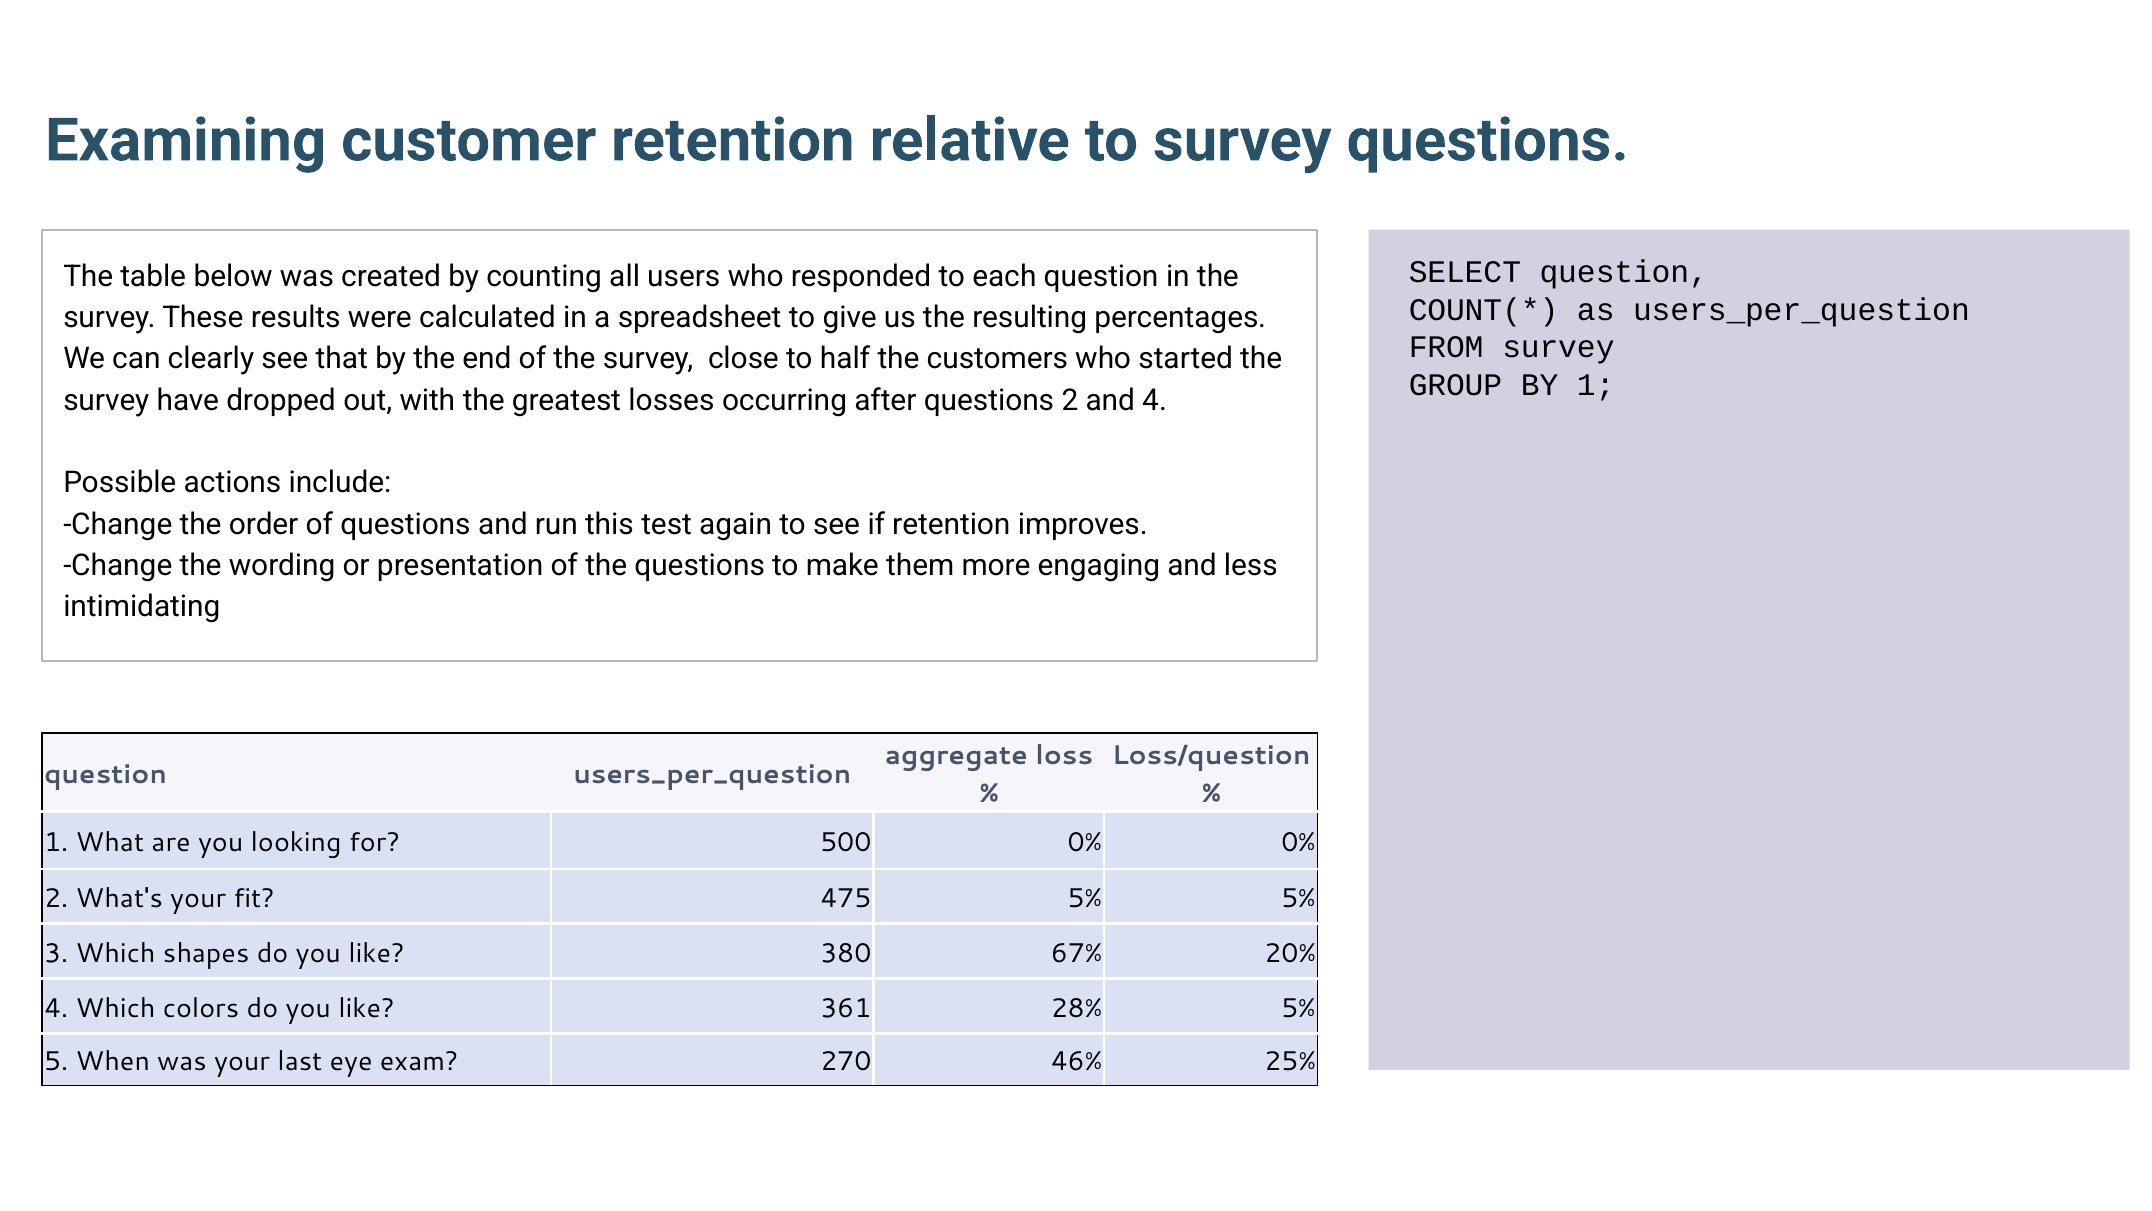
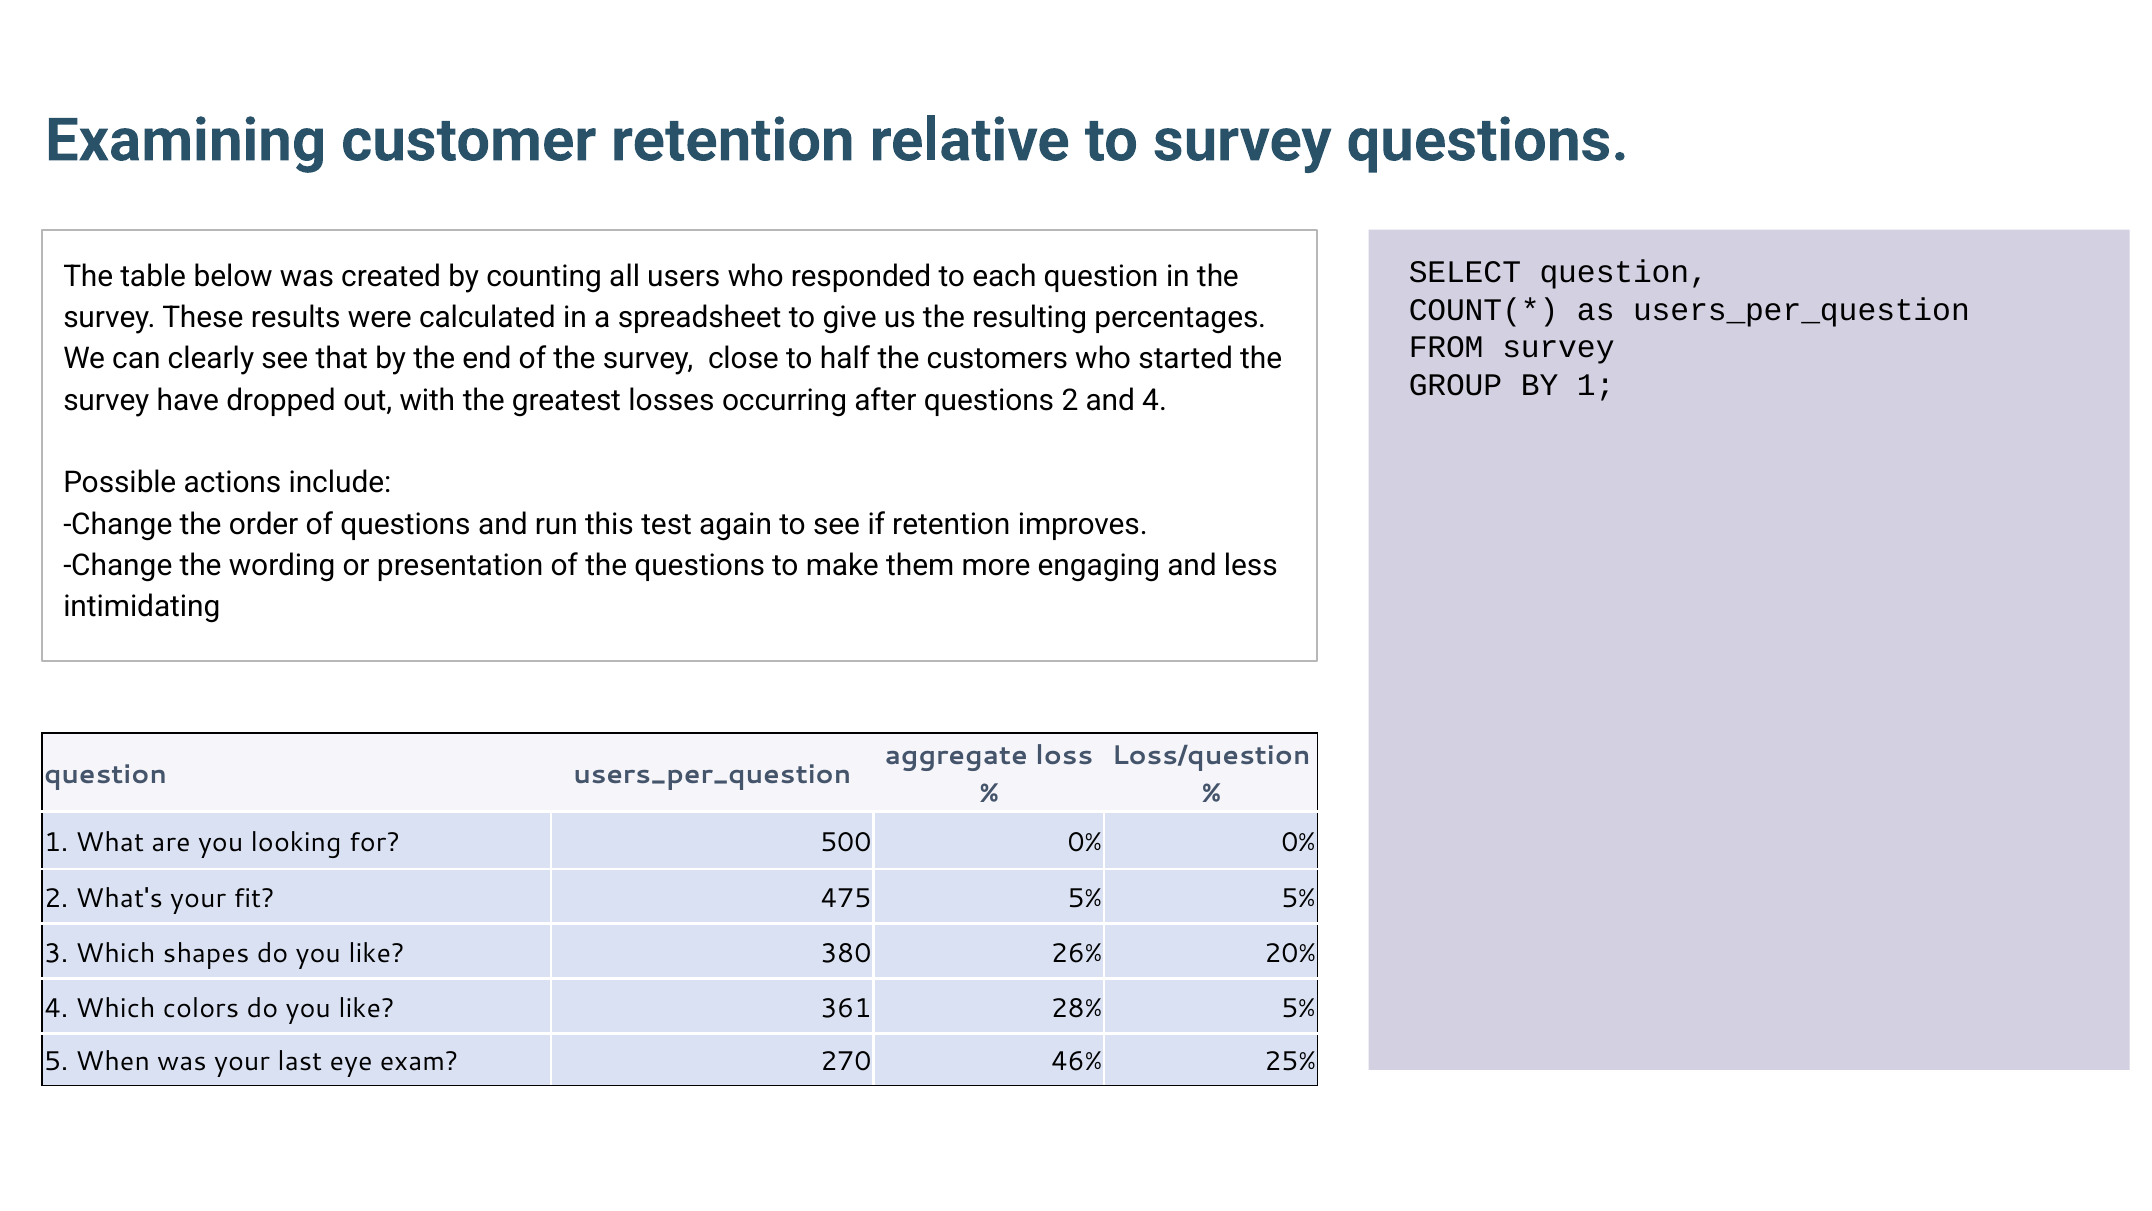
67%: 67% -> 26% (1077, 953)
